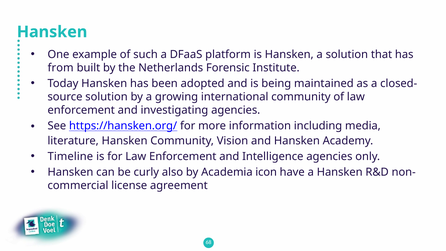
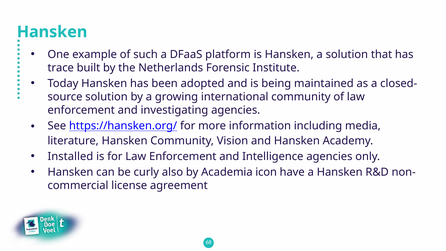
from: from -> trace (61, 68)
Timeline: Timeline -> Installed (70, 156)
